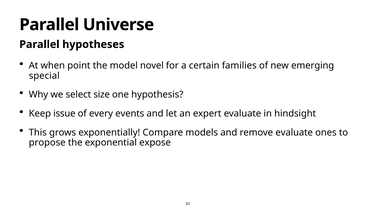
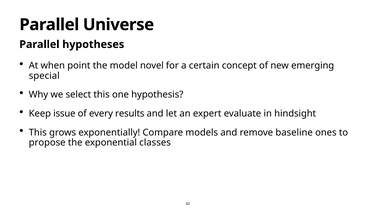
families: families -> concept (239, 66)
select size: size -> this (102, 95)
events: events -> results (130, 114)
remove evaluate: evaluate -> baseline (294, 133)
expose: expose -> classes (155, 143)
